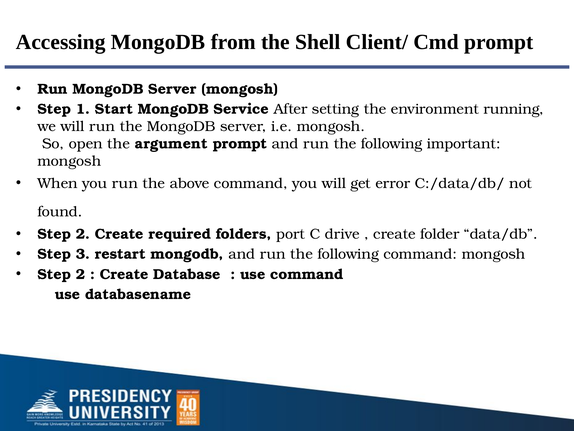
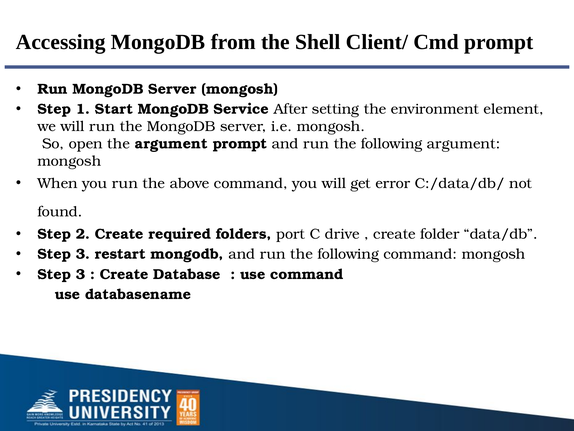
running: running -> element (514, 109)
following important: important -> argument (464, 144)
2: 2 -> 3 (80, 274)
